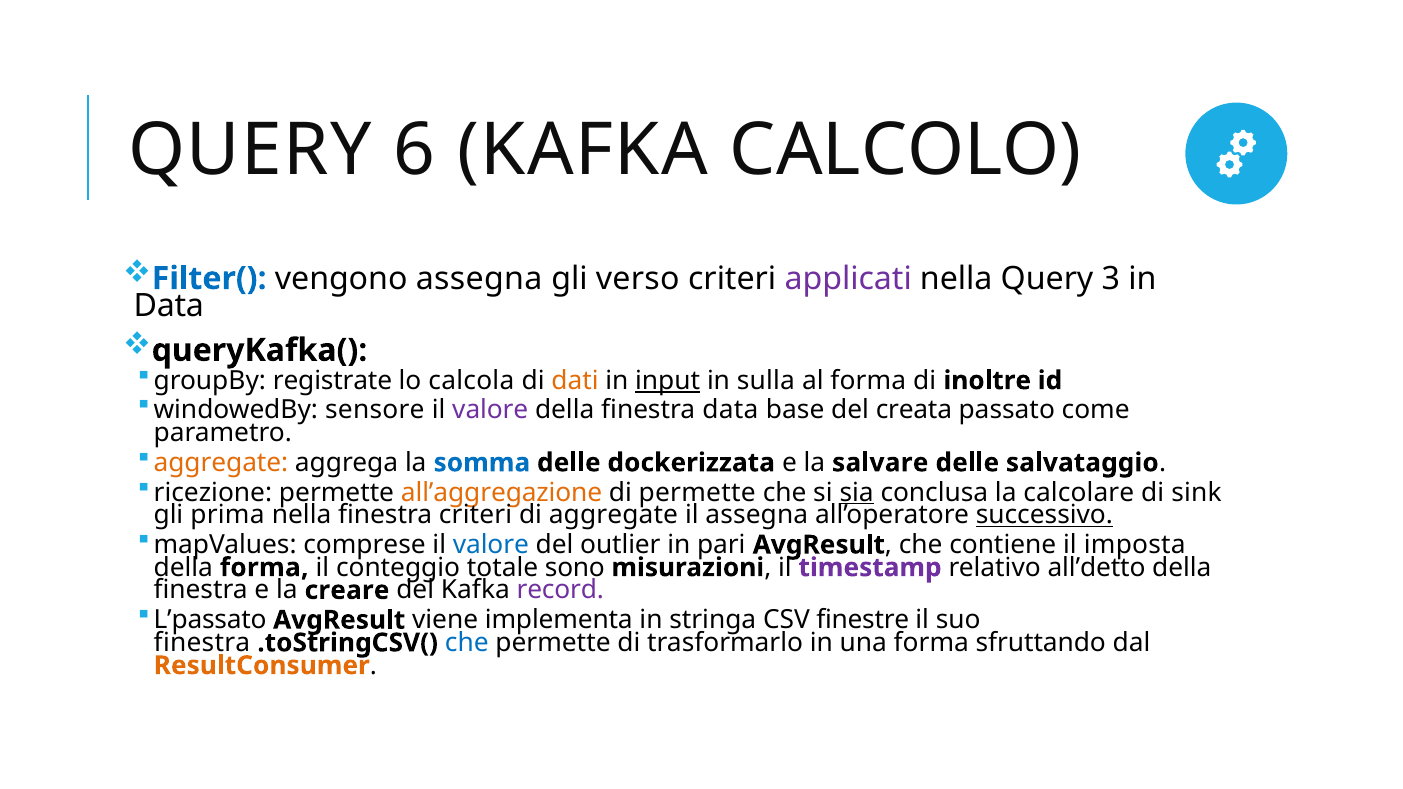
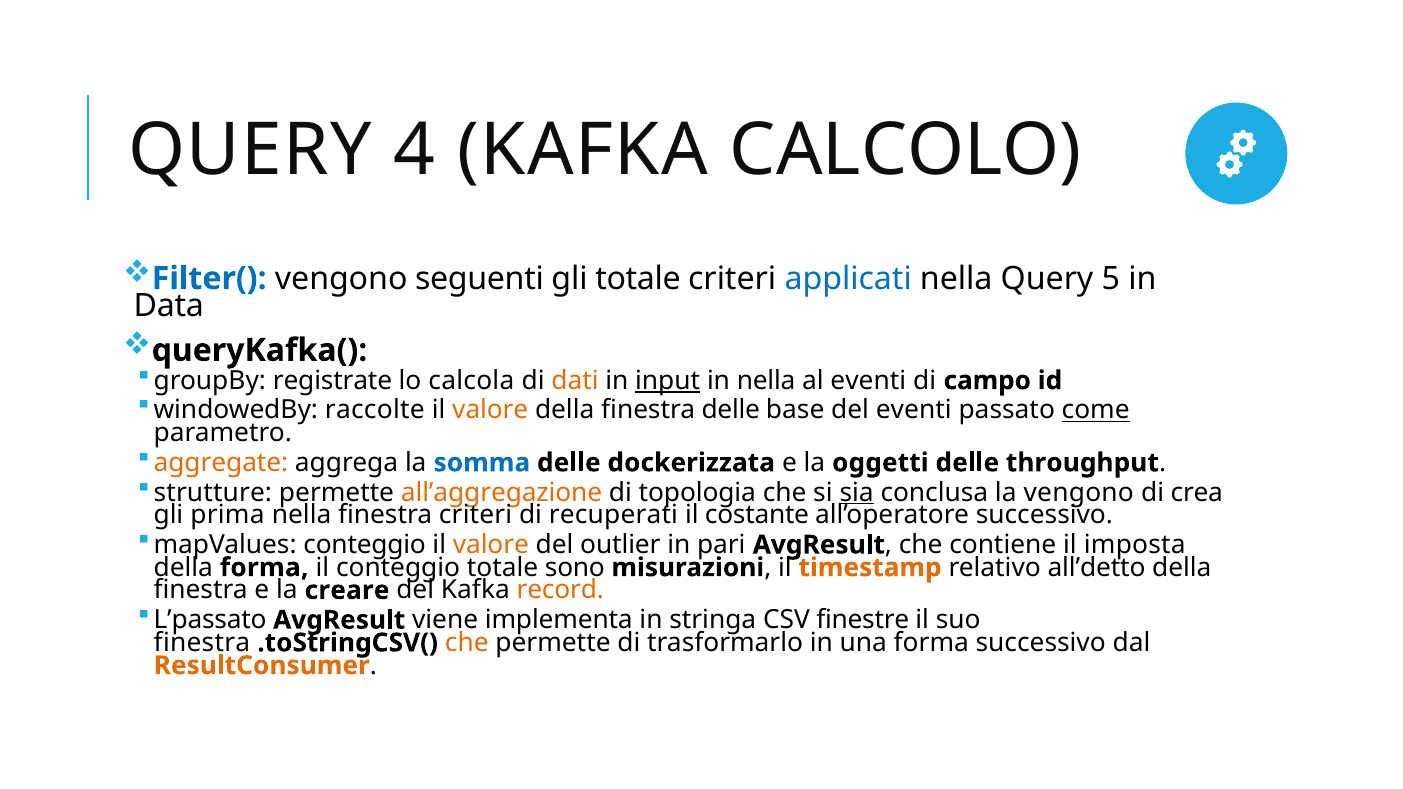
6: 6 -> 4 (415, 151)
vengono assegna: assegna -> seguenti (479, 279)
gli verso: verso -> totale (638, 279)
applicati colour: purple -> blue (848, 279)
3: 3 -> 5 (1111, 279)
in sulla: sulla -> nella (766, 381)
al forma: forma -> eventi (868, 381)
inoltre: inoltre -> campo (987, 381)
sensore: sensore -> raccolte (375, 410)
valore colour: purple -> orange (490, 410)
finestra data: data -> delle (731, 410)
del creata: creata -> eventi (914, 410)
come underline: none -> present (1096, 410)
salvare: salvare -> oggetti (880, 463)
salvataggio: salvataggio -> throughput (1082, 463)
ricezione: ricezione -> strutture (213, 492)
di permette: permette -> topologia (697, 492)
la calcolare: calcolare -> vengono (1079, 492)
sink: sink -> crea (1197, 492)
di aggregate: aggregate -> recuperati (613, 515)
il assegna: assegna -> costante (757, 515)
successivo underline: present -> none (1044, 515)
mapValues comprese: comprese -> conteggio (365, 545)
valore colour: blue -> orange (491, 545)
timestamp colour: purple -> orange (870, 568)
record colour: purple -> orange (560, 590)
che colour: blue -> orange (467, 643)
forma sfruttando: sfruttando -> successivo (1041, 643)
